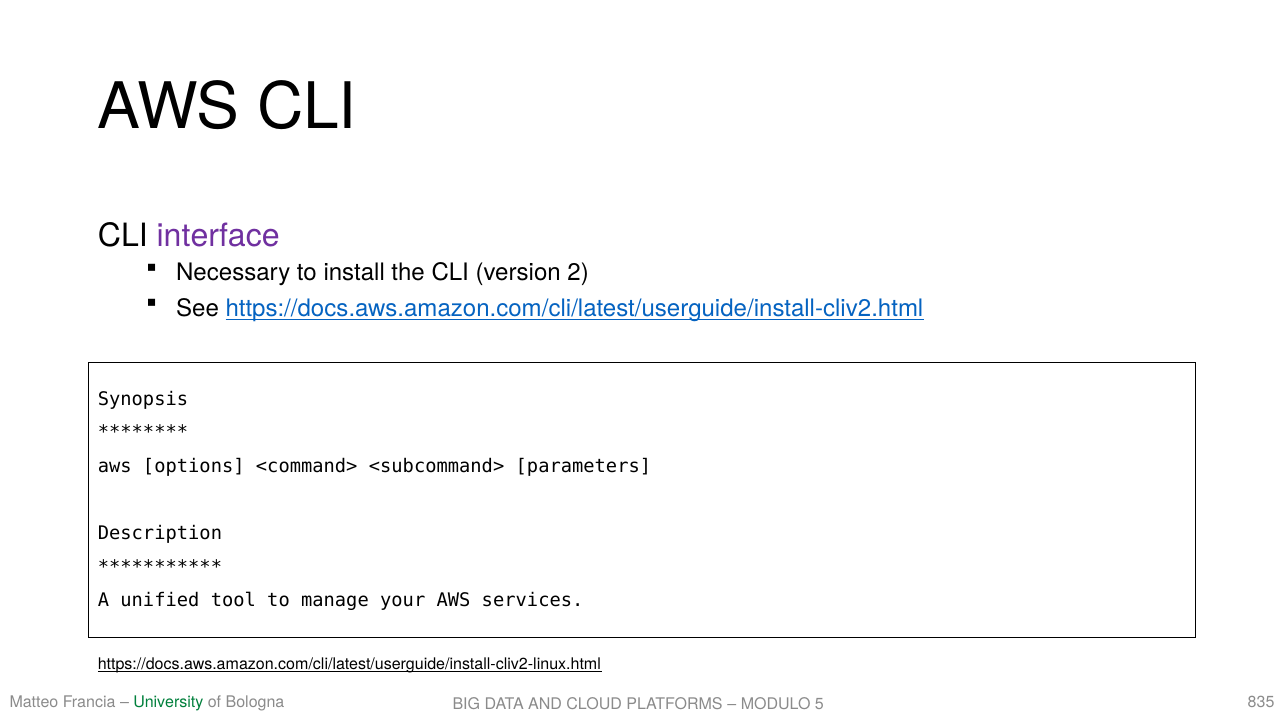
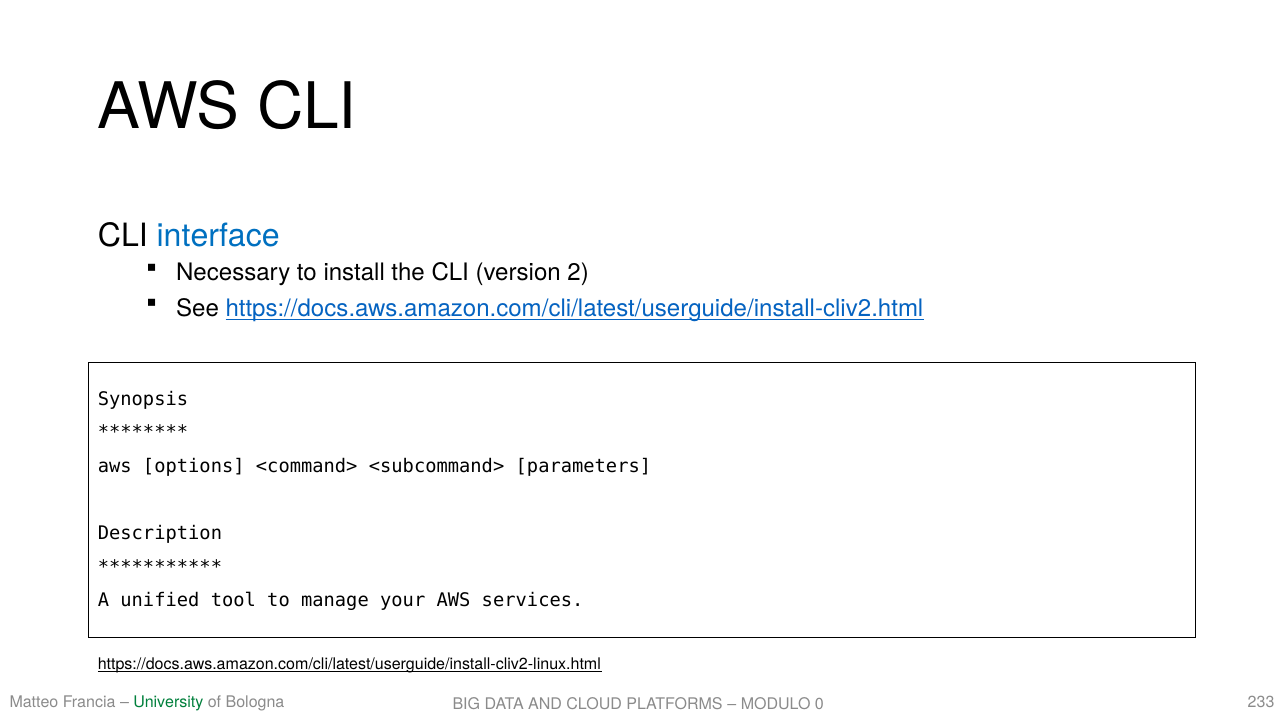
interface colour: purple -> blue (218, 236)
835: 835 -> 233 (1261, 702)
5: 5 -> 0 (819, 704)
